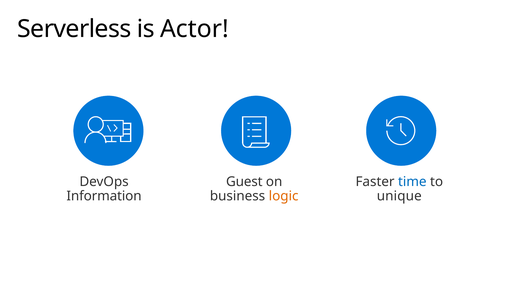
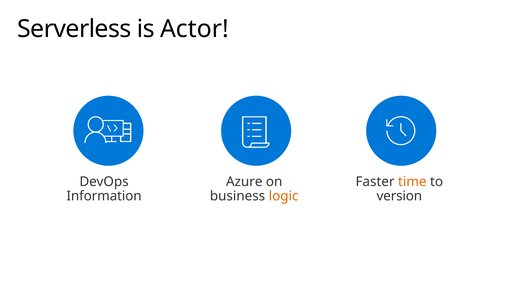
Guest: Guest -> Azure (244, 182)
time colour: blue -> orange (412, 182)
unique: unique -> version (399, 196)
